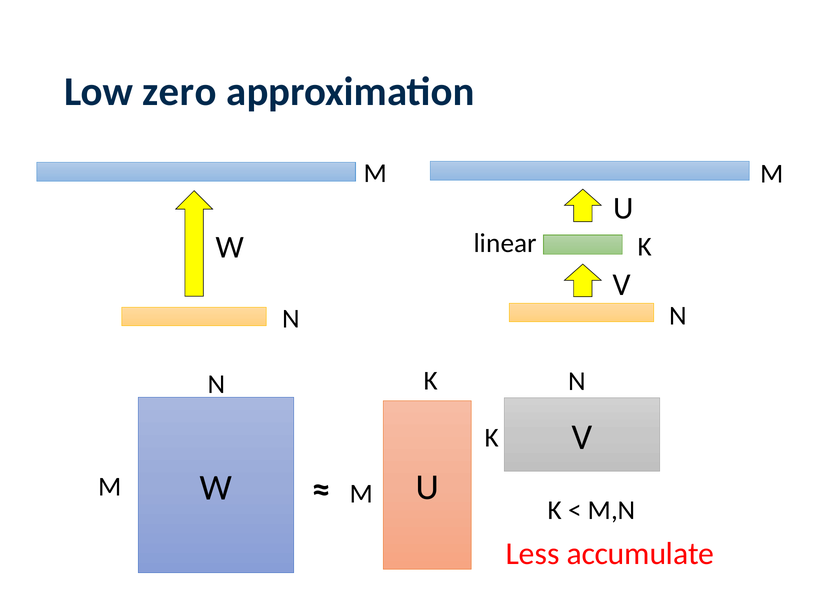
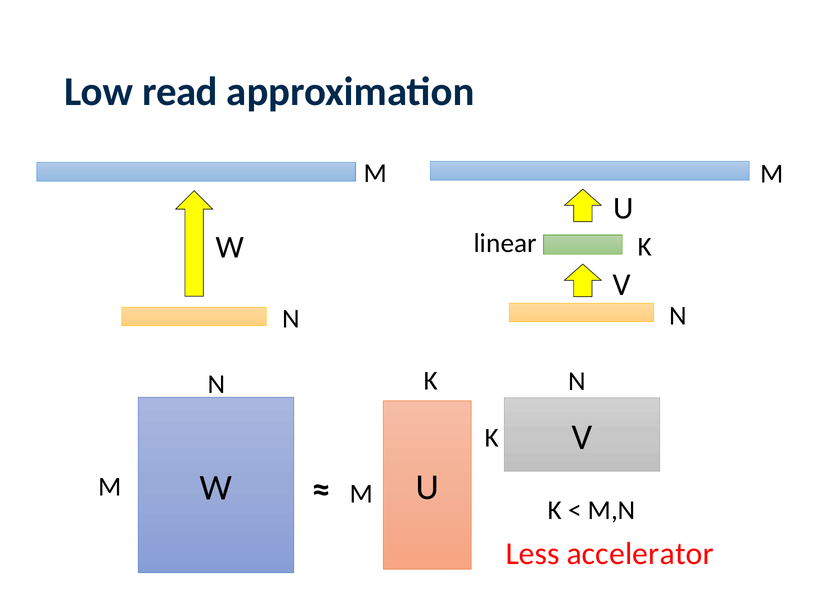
zero: zero -> read (180, 92)
accumulate: accumulate -> accelerator (640, 554)
